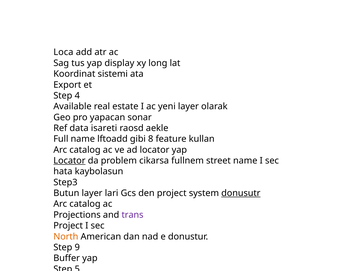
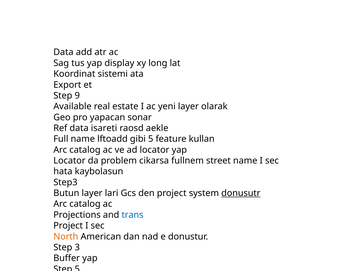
Loca: Loca -> Data (63, 52)
4: 4 -> 9 (77, 96)
gibi 8: 8 -> 5 (151, 139)
Locator underline: present -> none (69, 161)
trans colour: purple -> blue (133, 215)
9: 9 -> 3 (77, 248)
